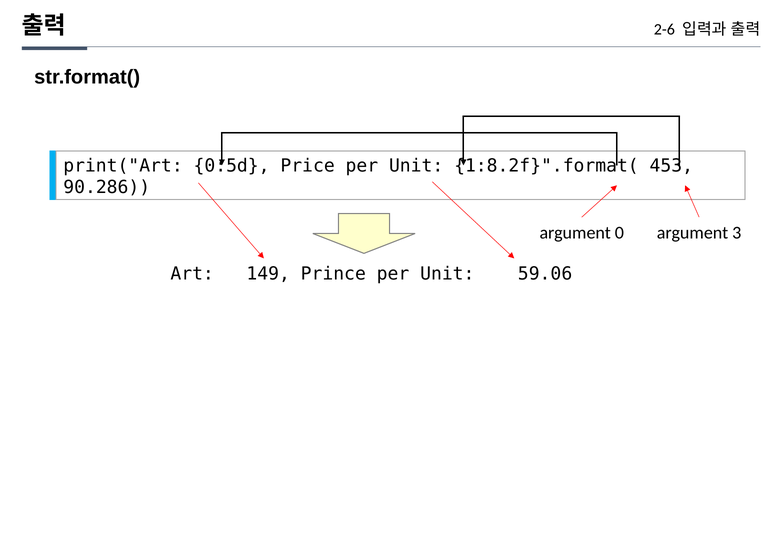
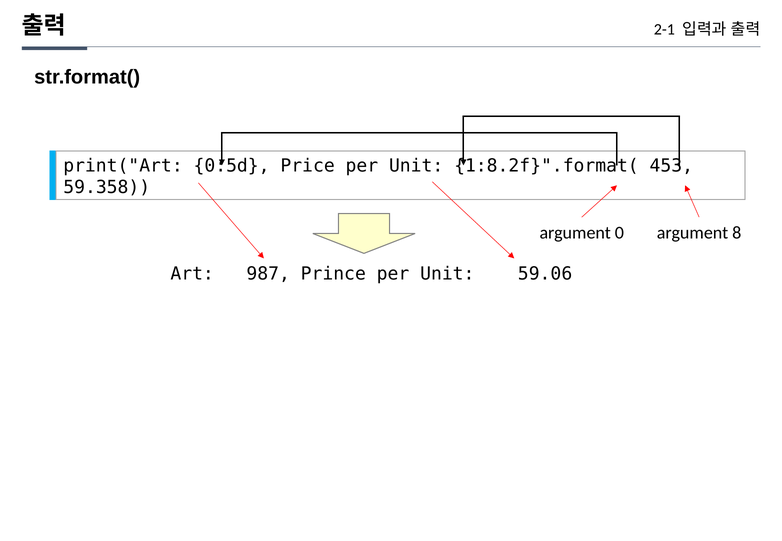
2-6: 2-6 -> 2-1 (664, 30)
90.286: 90.286 -> 59.358 (107, 188)
3: 3 -> 8 (737, 233)
149: 149 -> 987 (268, 274)
